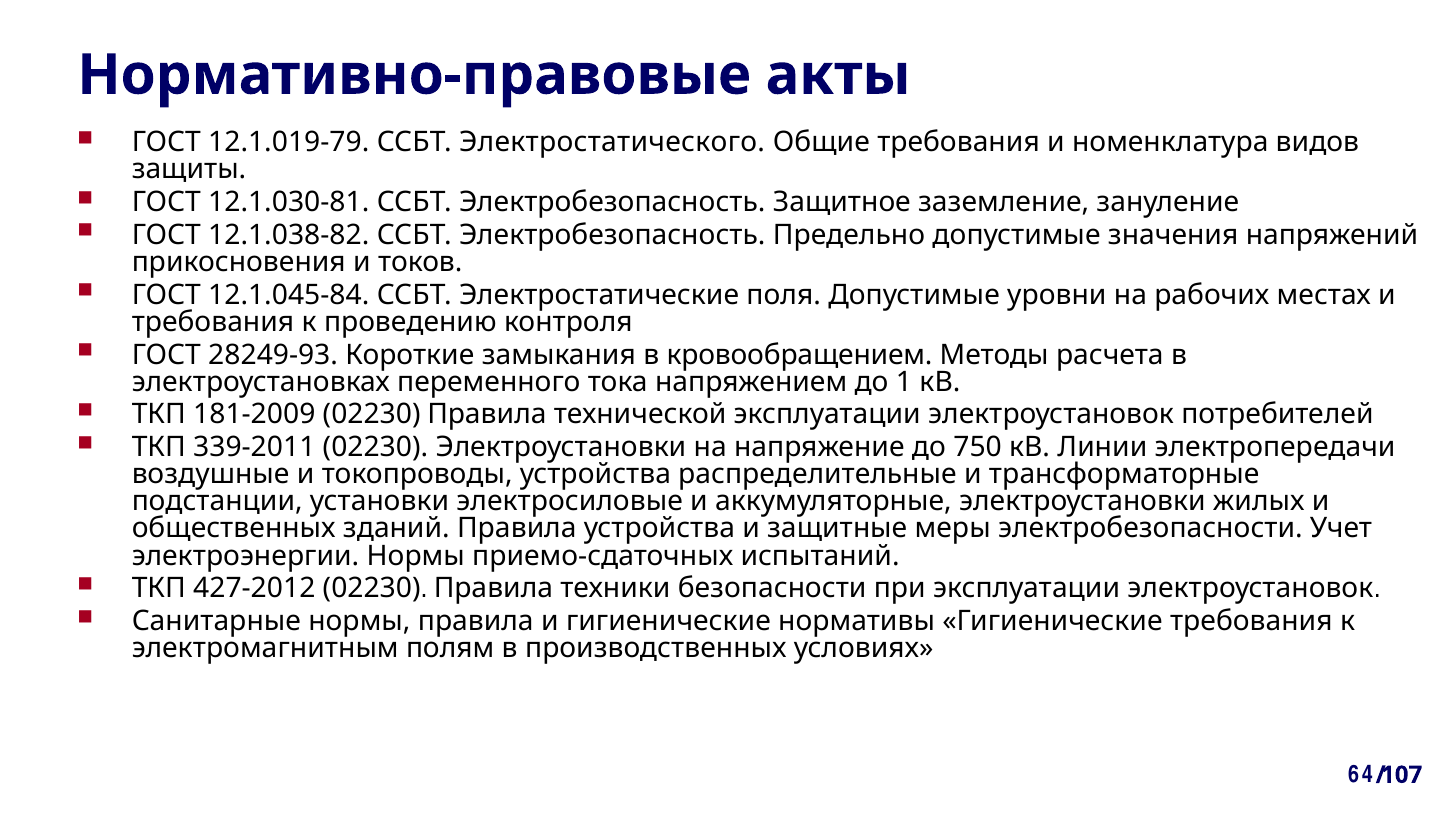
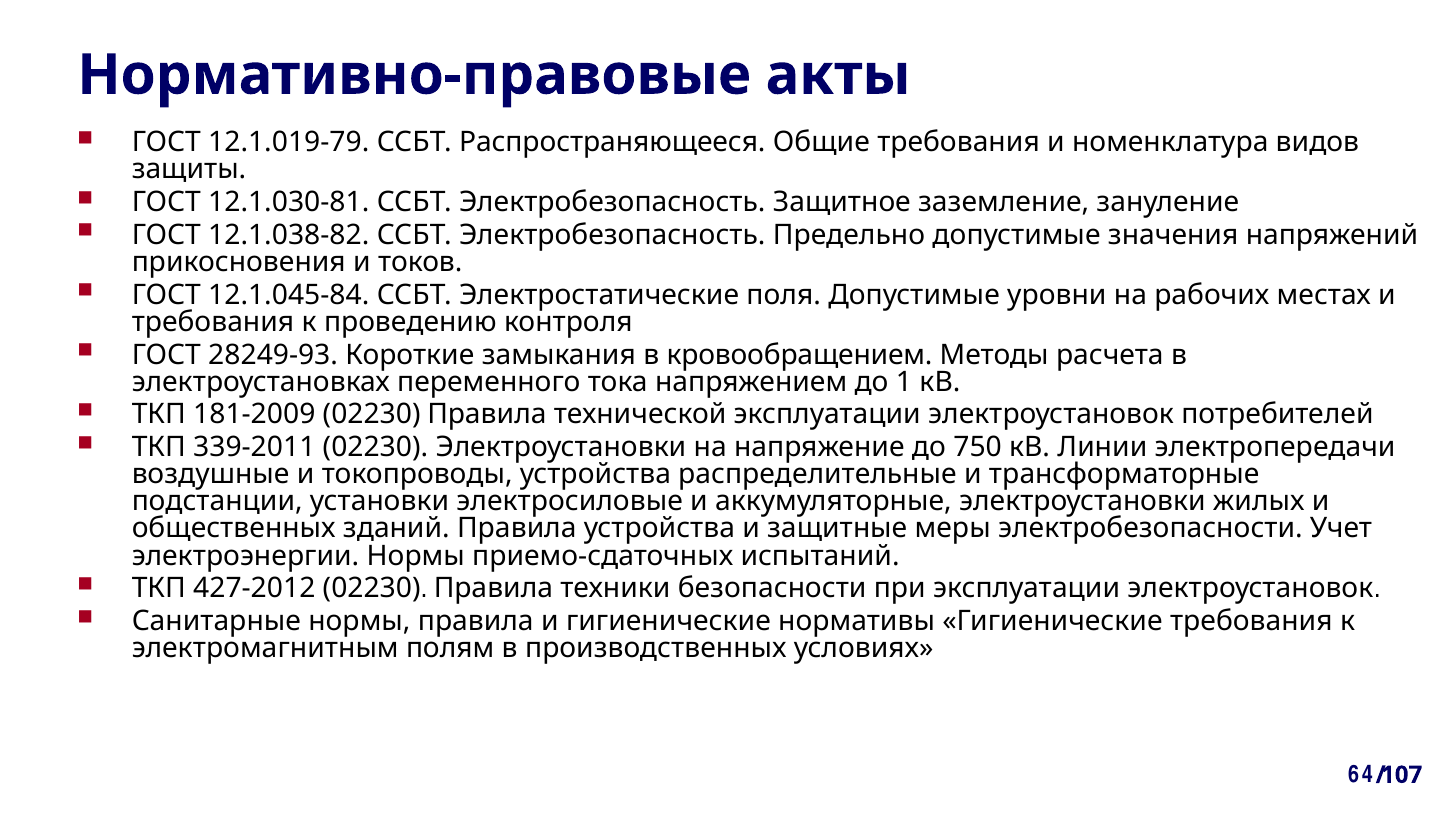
Электростатического: Электростатического -> Распространяющееся (612, 142)
